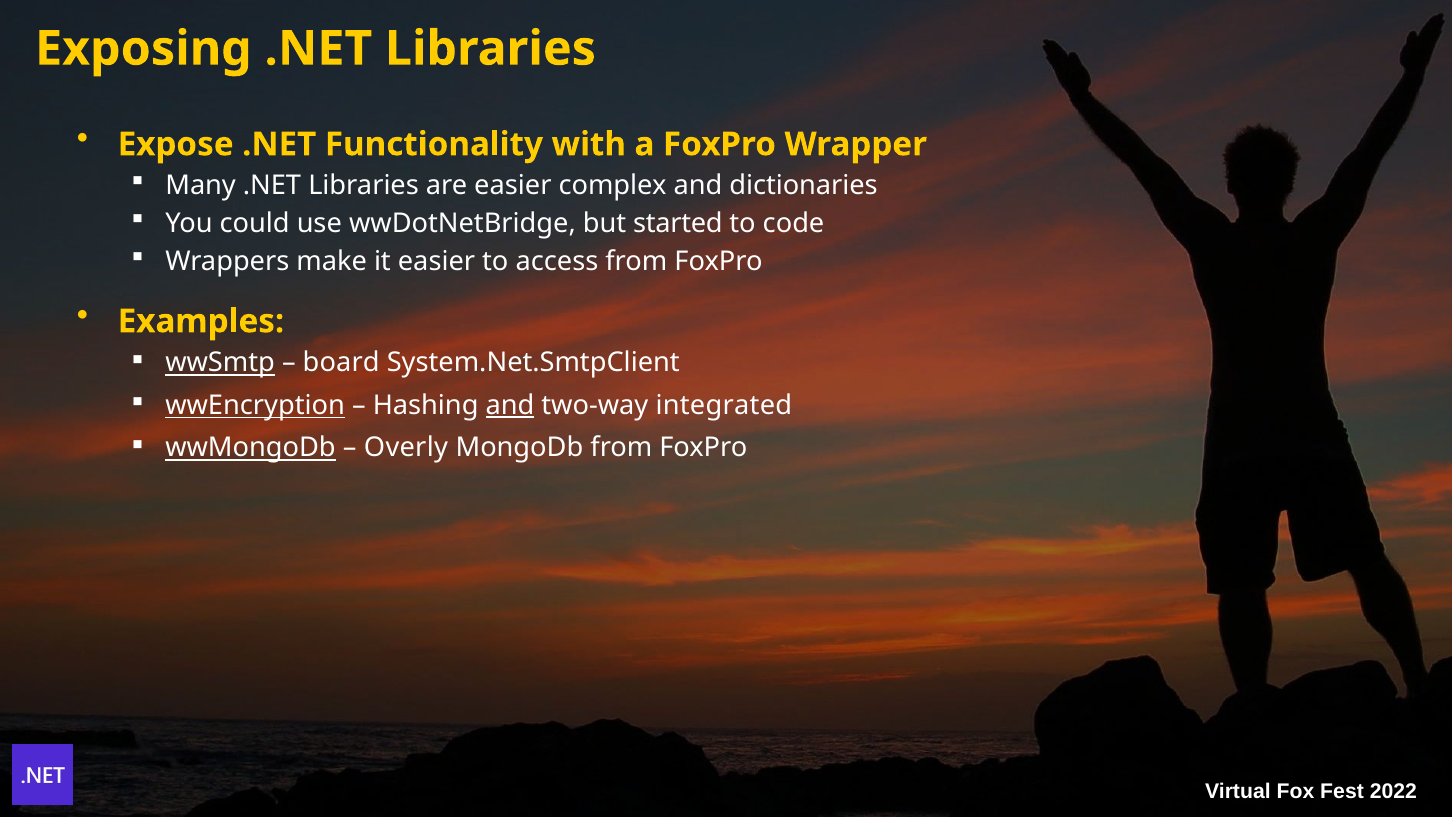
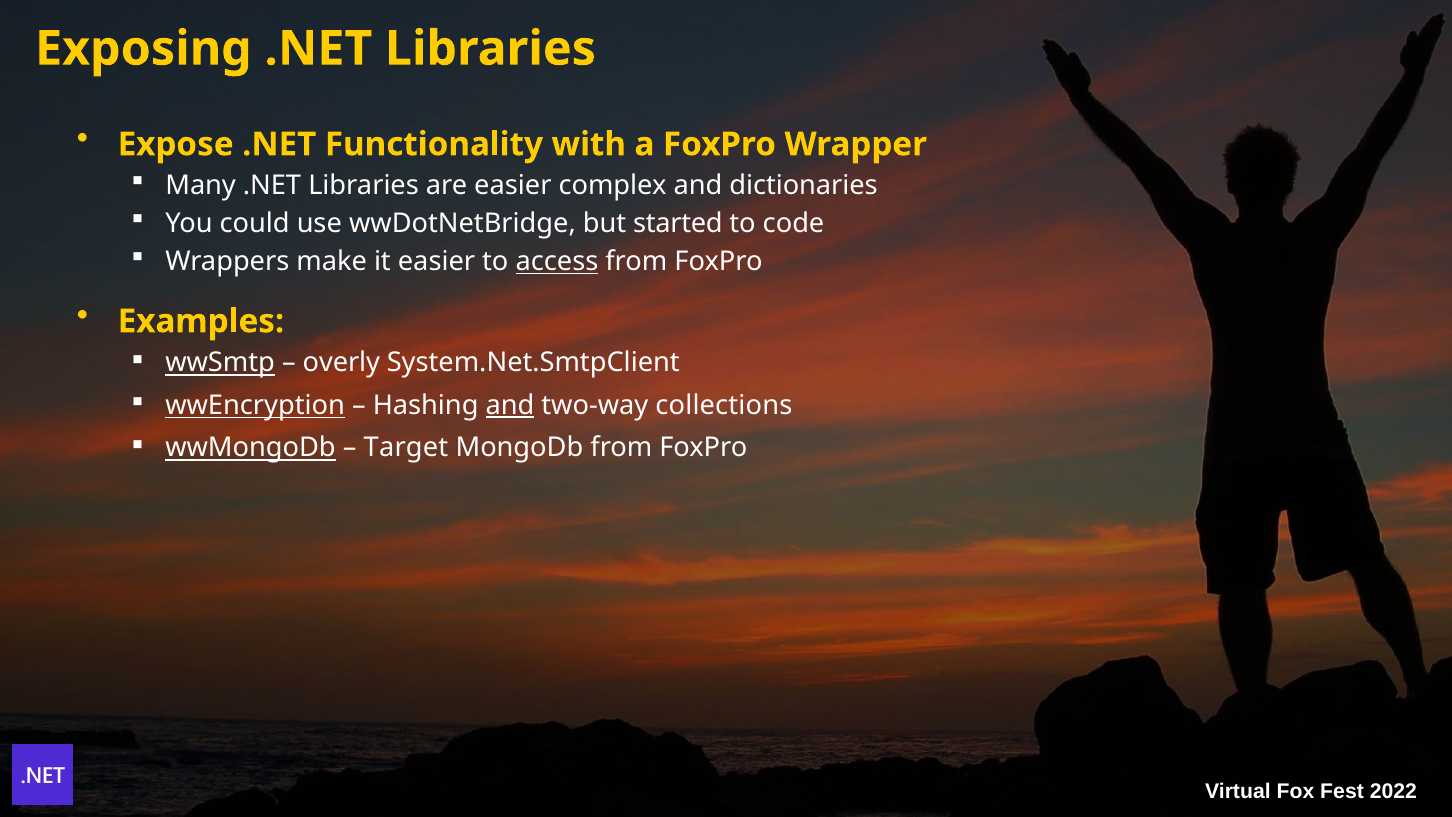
access underline: none -> present (557, 262)
board: board -> overly (341, 363)
integrated: integrated -> collections (724, 405)
Overly: Overly -> Target (406, 447)
